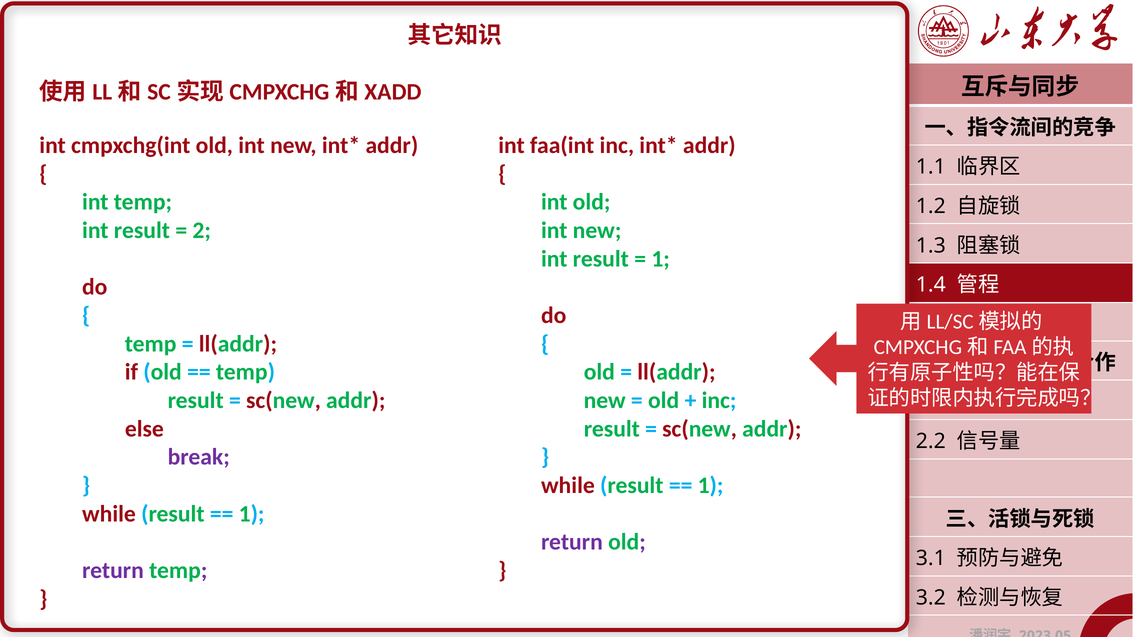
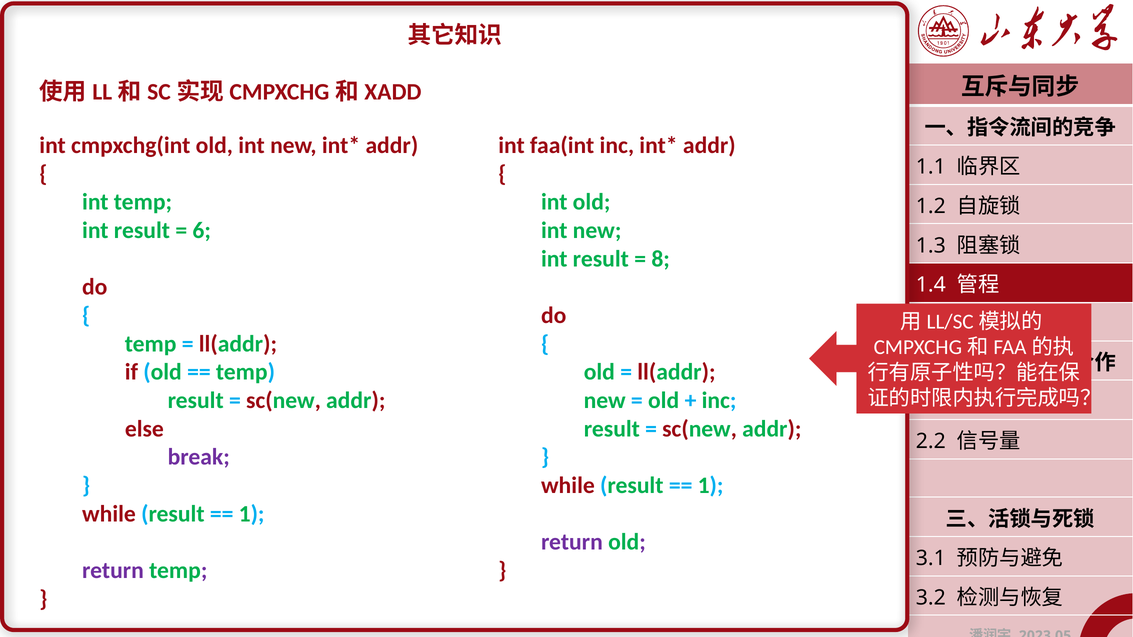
2: 2 -> 6 (202, 231)
1: 1 -> 8 (661, 259)
